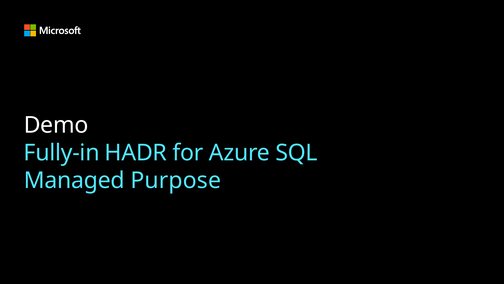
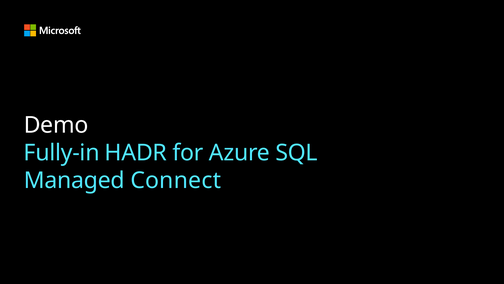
Purpose: Purpose -> Connect (176, 180)
